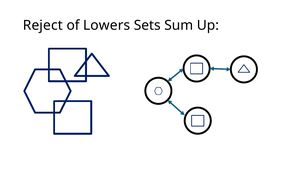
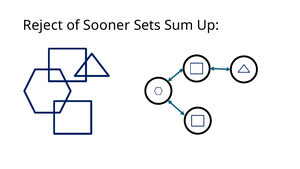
Lowers: Lowers -> Sooner (107, 25)
